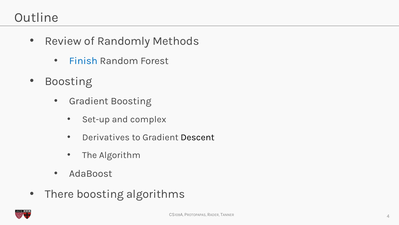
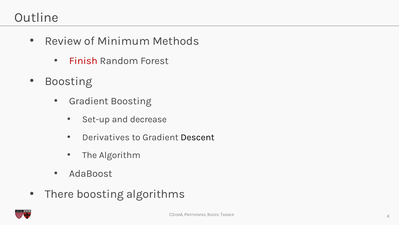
Randomly: Randomly -> Minimum (124, 41)
Finish colour: blue -> red (83, 61)
complex: complex -> decrease (148, 119)
